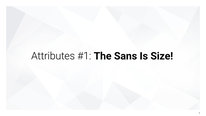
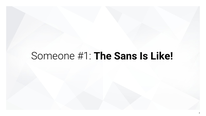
Attributes: Attributes -> Someone (53, 56)
Size: Size -> Like (162, 56)
